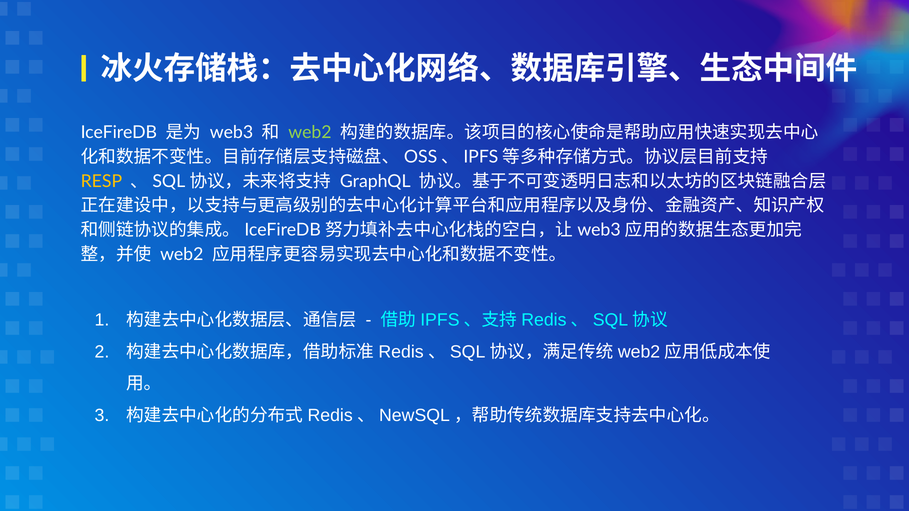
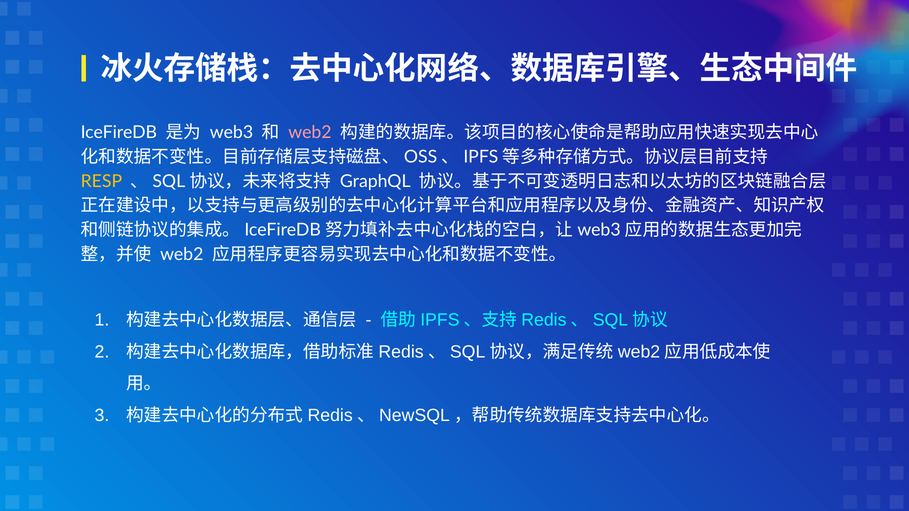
web2 colour: light green -> pink (310, 133)
